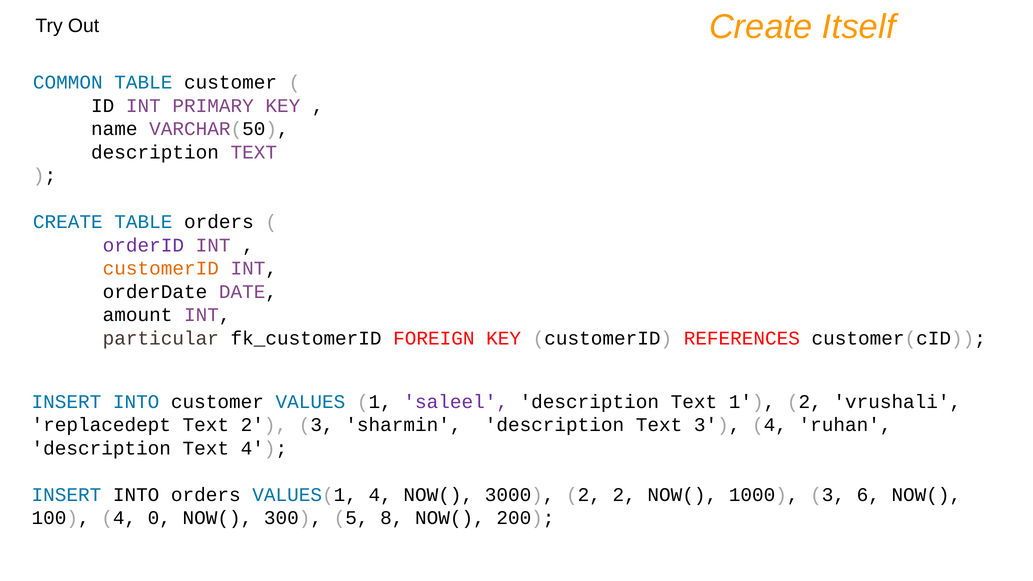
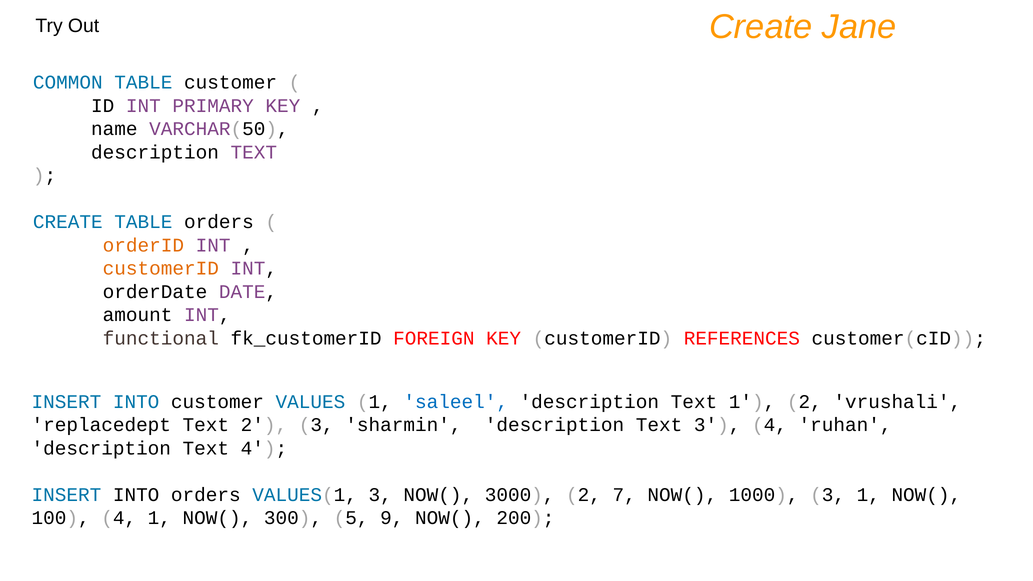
Itself: Itself -> Jane (859, 27)
orderID colour: purple -> orange (143, 245)
particular: particular -> functional (161, 338)
saleel colour: purple -> blue (456, 402)
VALUES(1 4: 4 -> 3 (380, 495)
2 2: 2 -> 7 (624, 495)
3 6: 6 -> 1 (868, 495)
4 0: 0 -> 1 (159, 518)
8: 8 -> 9 (392, 518)
